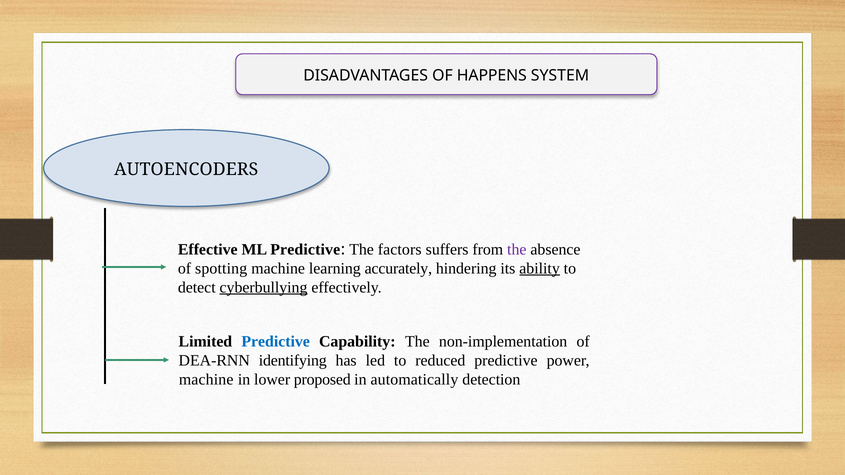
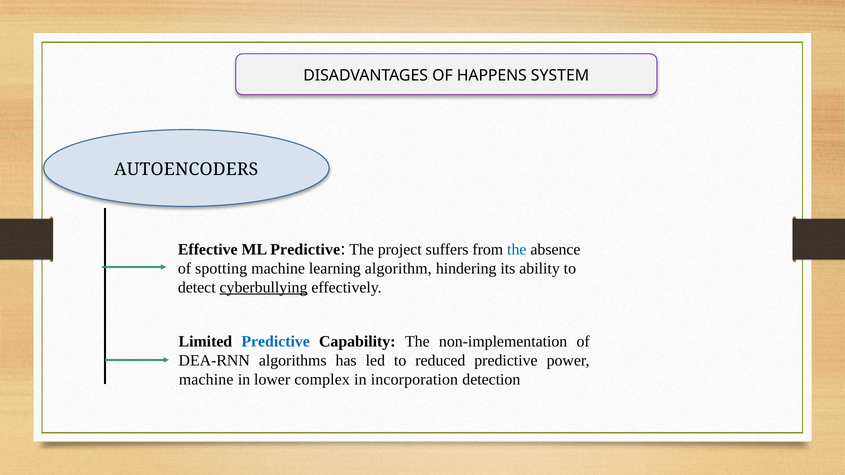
factors: factors -> project (400, 250)
the colour: purple -> blue (517, 250)
accurately: accurately -> algorithm (398, 269)
ability underline: present -> none (540, 269)
identifying: identifying -> algorithms (293, 361)
proposed: proposed -> complex (322, 380)
automatically: automatically -> incorporation (414, 380)
